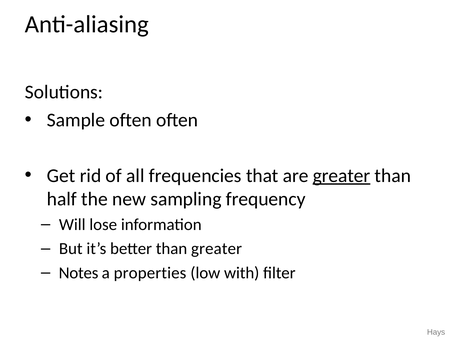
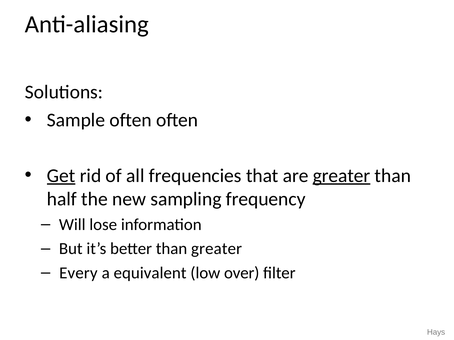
Get underline: none -> present (61, 176)
Notes: Notes -> Every (78, 273)
properties: properties -> equivalent (150, 273)
with: with -> over (242, 273)
